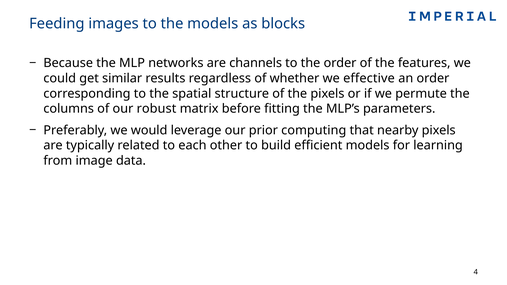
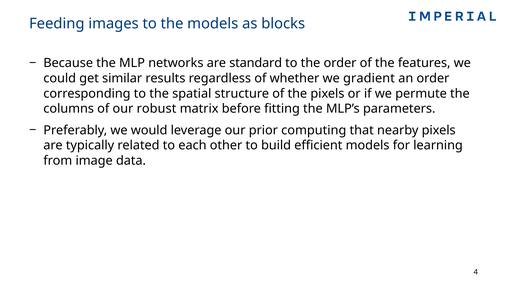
channels: channels -> standard (256, 63)
effective: effective -> gradient (369, 78)
